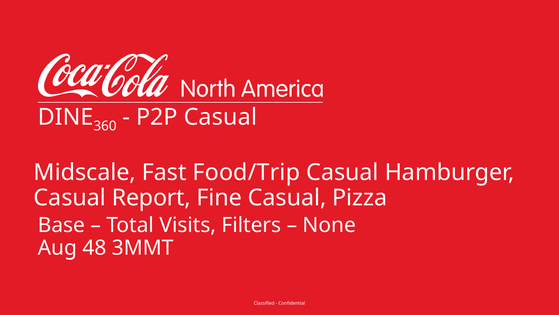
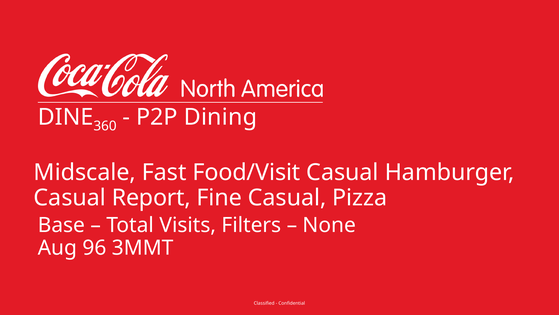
P2P Casual: Casual -> Dining (220, 117)
Food/Trip: Food/Trip -> Food/Visit (246, 172)
48: 48 -> 96 (94, 247)
